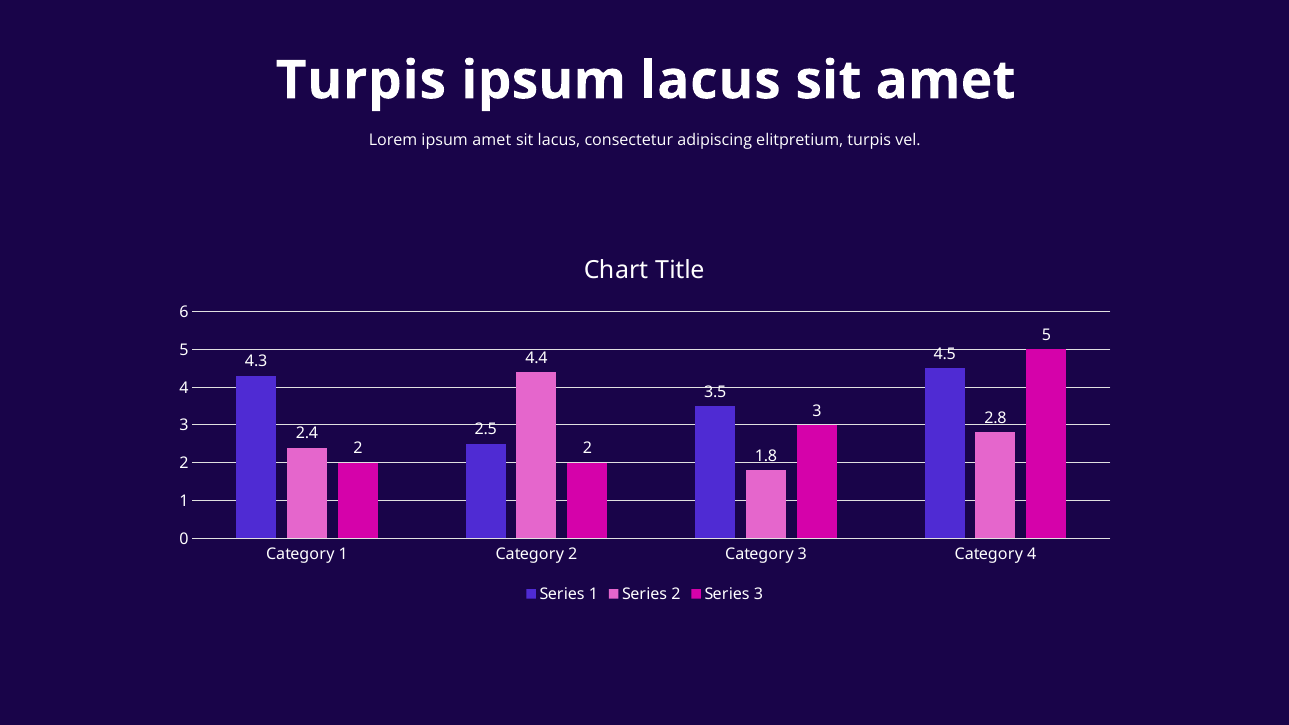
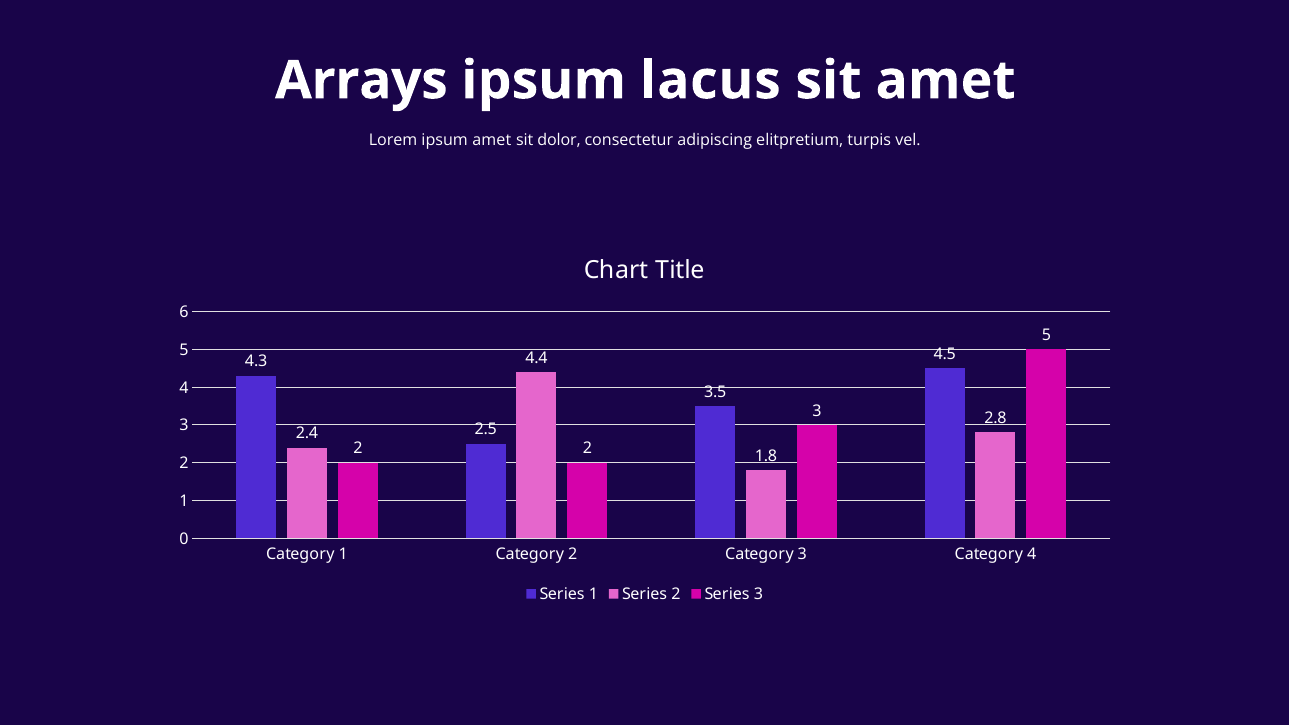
Turpis: Turpis -> Arrays (361, 81)
sit lacus: lacus -> dolor (559, 140)
